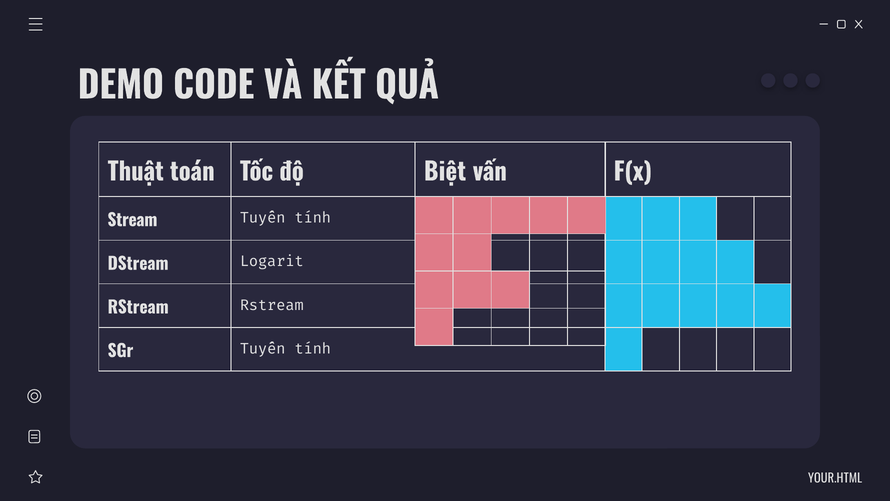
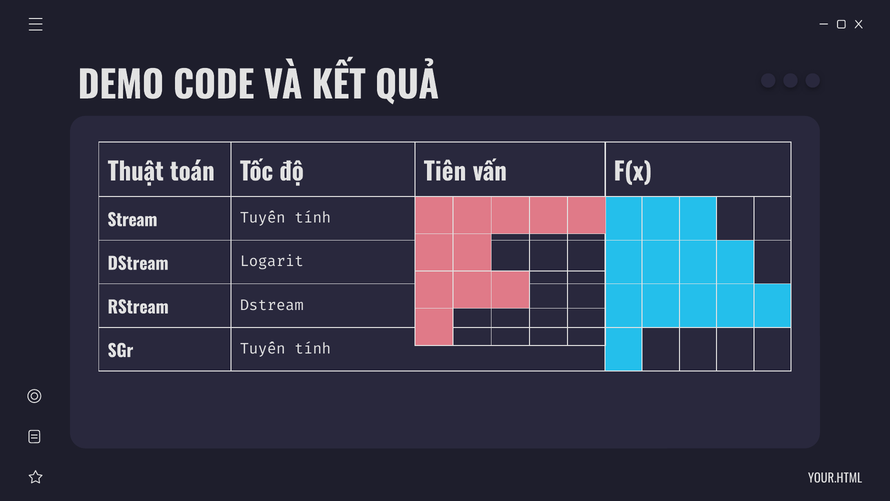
Biệt: Biệt -> Tiên (445, 172)
RStream Rstream: Rstream -> Dstream (272, 305)
